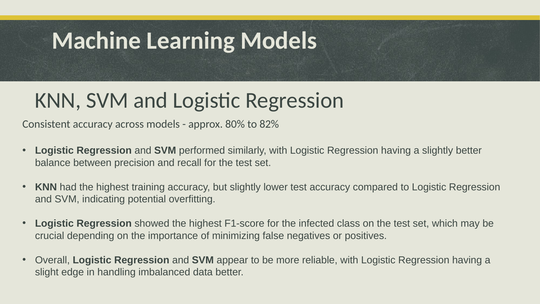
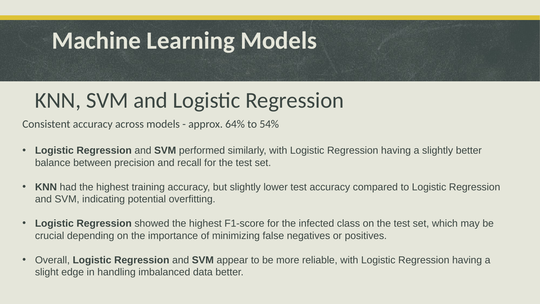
80%: 80% -> 64% (235, 124)
82%: 82% -> 54% (269, 124)
